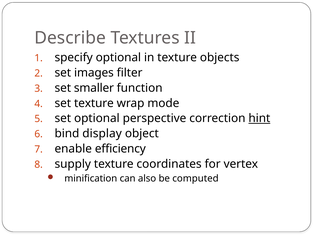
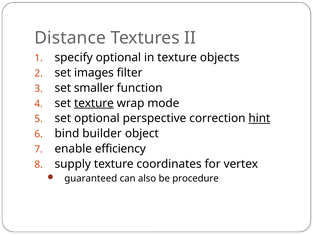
Describe: Describe -> Distance (70, 38)
texture underline: none -> present (94, 103)
display: display -> builder (102, 133)
minification: minification -> guaranteed (91, 178)
computed: computed -> procedure (196, 178)
